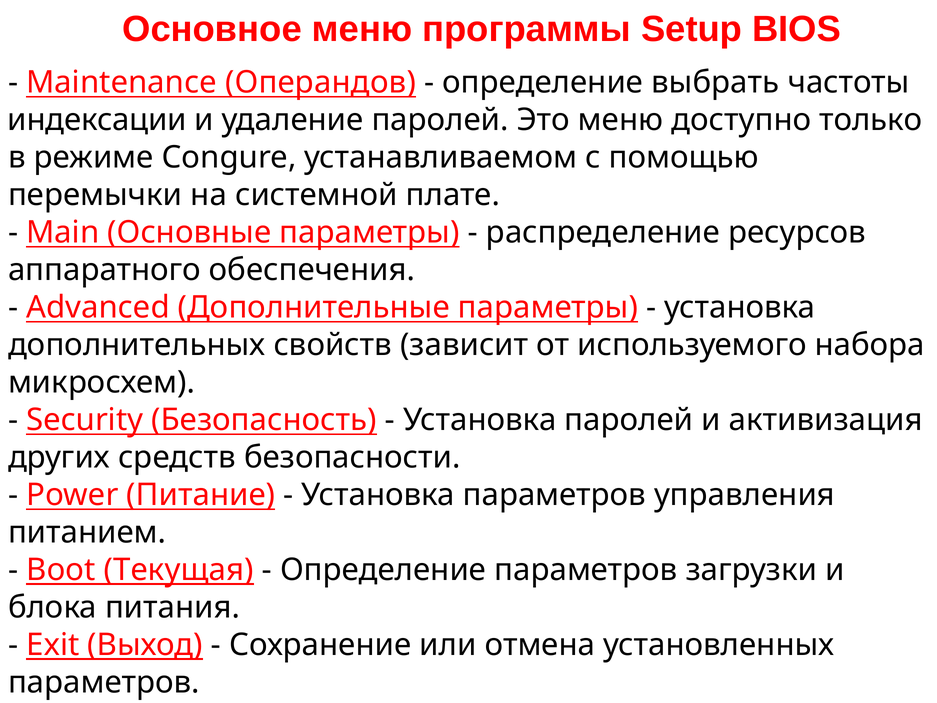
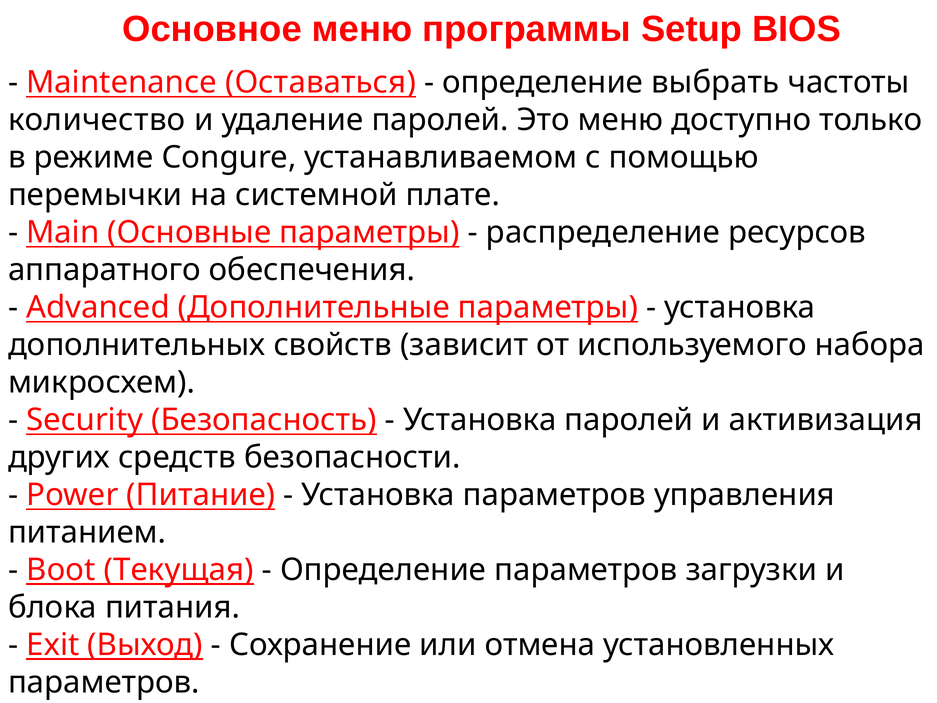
Операндов: Операндов -> Оставаться (321, 82)
индексации: индексации -> количество (97, 120)
